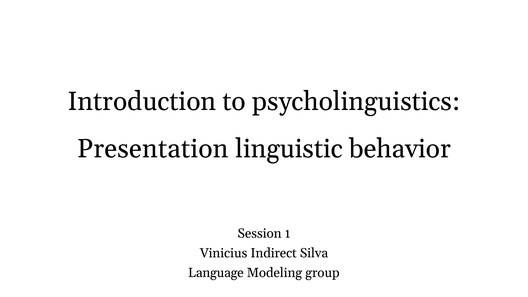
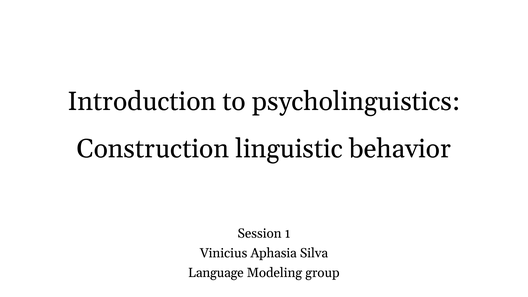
Presentation: Presentation -> Construction (153, 149)
Indirect: Indirect -> Aphasia (274, 253)
